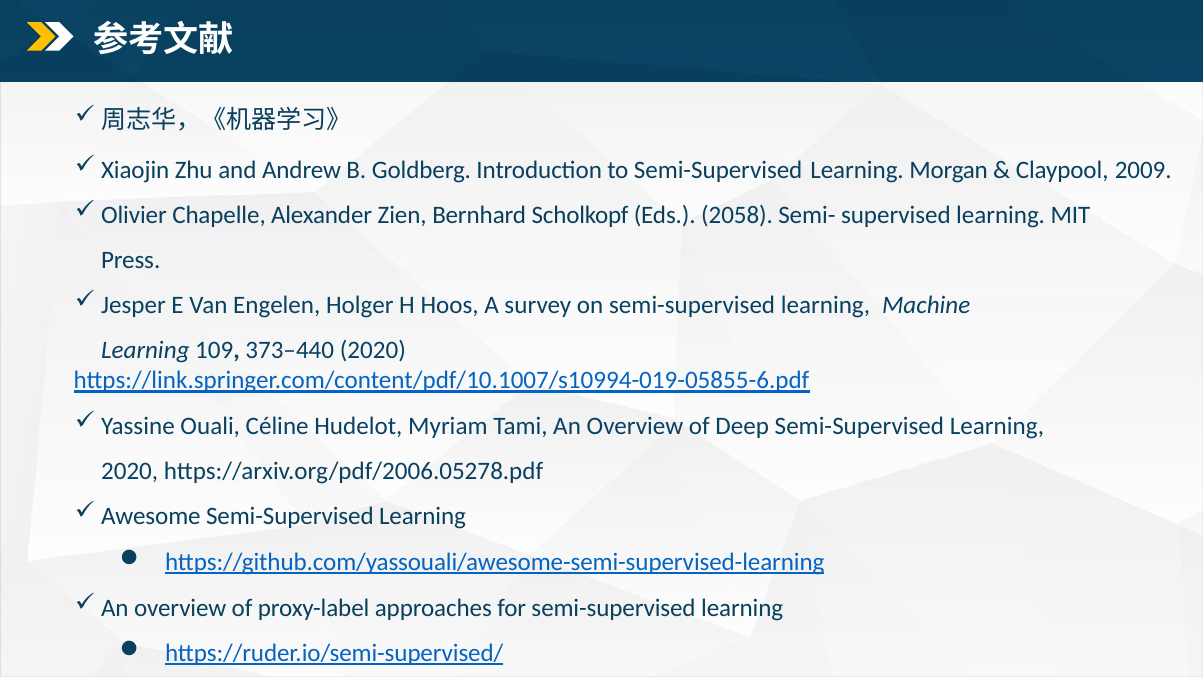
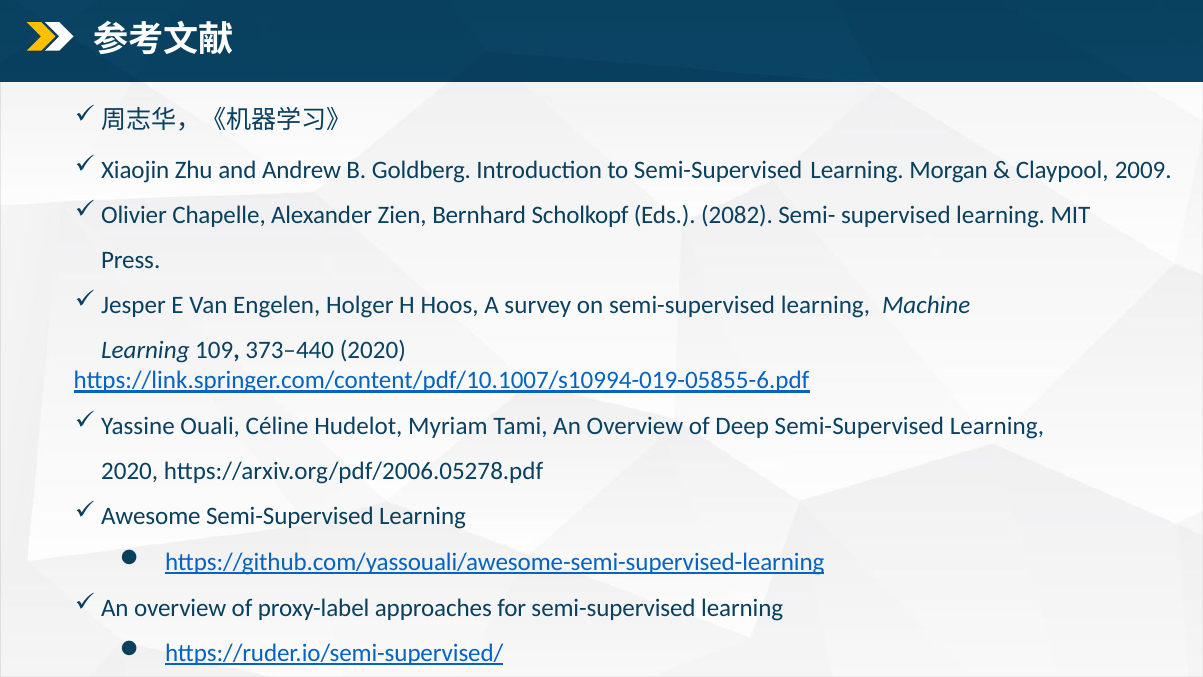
2058: 2058 -> 2082 (737, 215)
